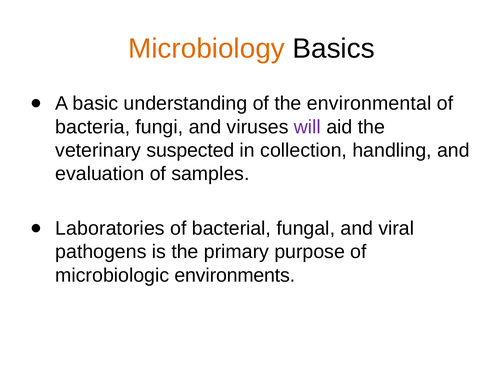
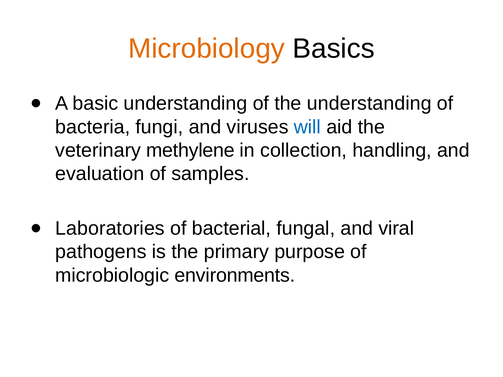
the environmental: environmental -> understanding (369, 104)
will colour: purple -> blue (307, 127)
suspected: suspected -> methylene (190, 150)
